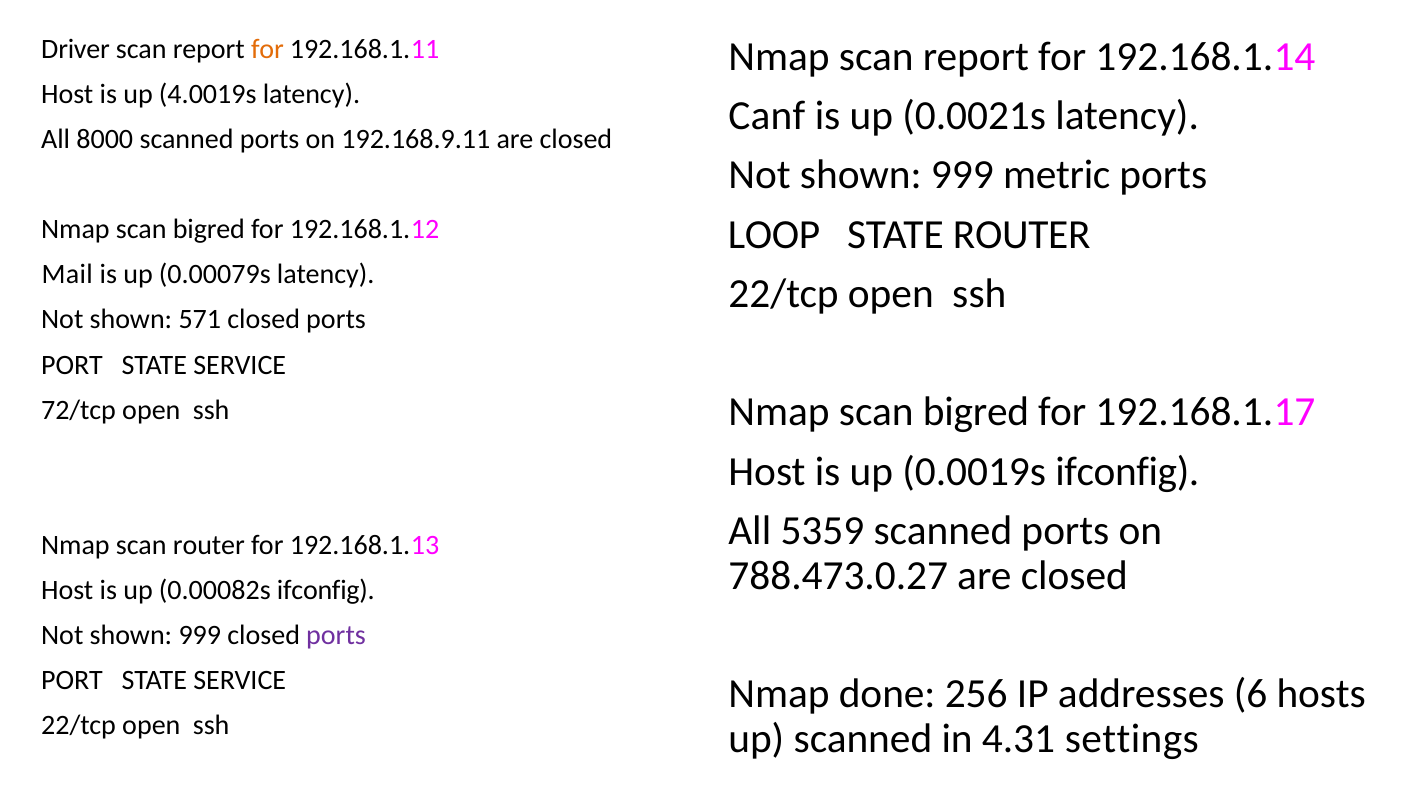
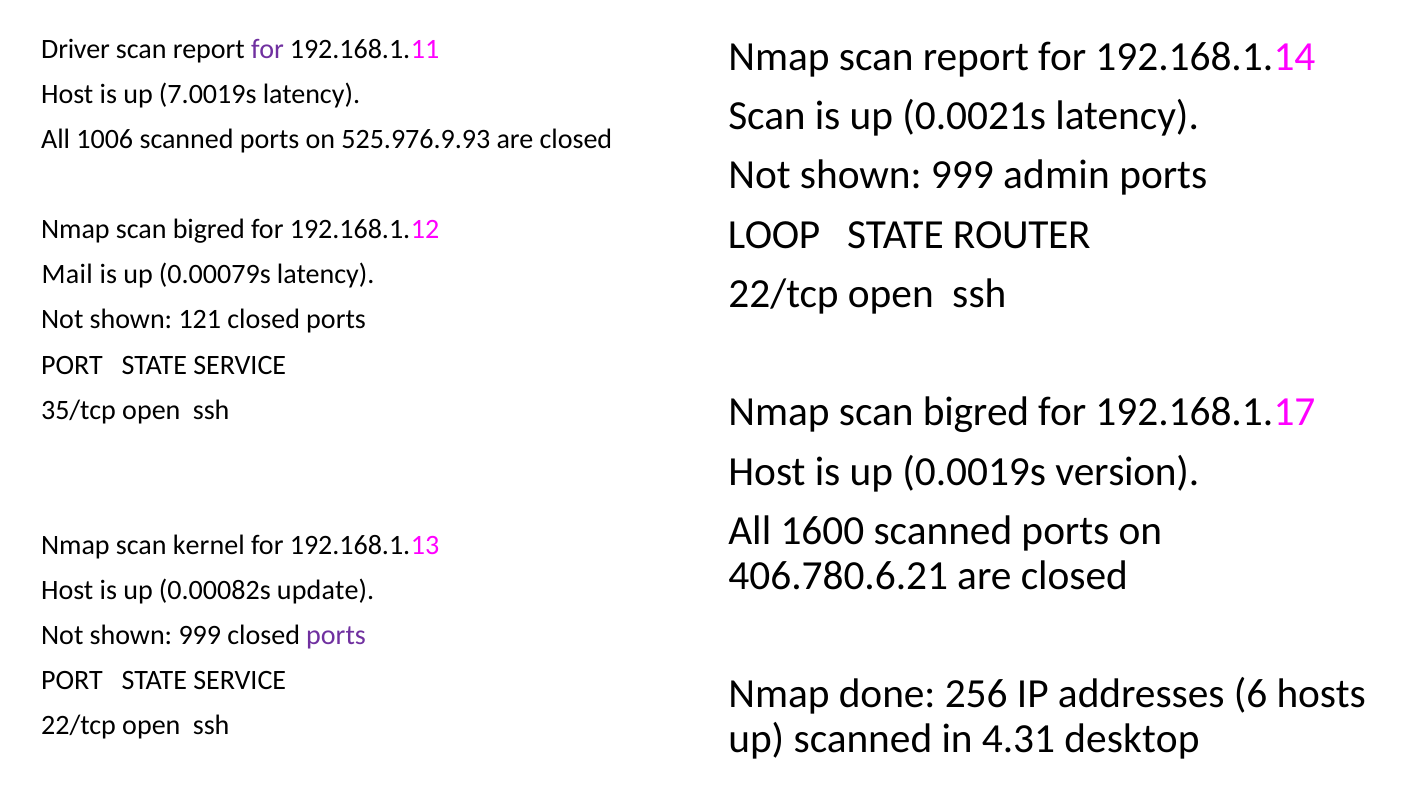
for colour: orange -> purple (267, 49)
4.0019s: 4.0019s -> 7.0019s (208, 95)
Canf: Canf -> Scan (767, 116)
8000: 8000 -> 1006 (105, 140)
192.168.9.11: 192.168.9.11 -> 525.976.9.93 (416, 140)
metric: metric -> admin (1056, 175)
571: 571 -> 121 (200, 320)
72/tcp: 72/tcp -> 35/tcp (79, 410)
0.0019s ifconfig: ifconfig -> version (1127, 472)
5359: 5359 -> 1600 (822, 531)
scan router: router -> kernel (209, 545)
788.473.0.27: 788.473.0.27 -> 406.780.6.21 (838, 576)
0.00082s ifconfig: ifconfig -> update (326, 590)
settings: settings -> desktop (1132, 739)
